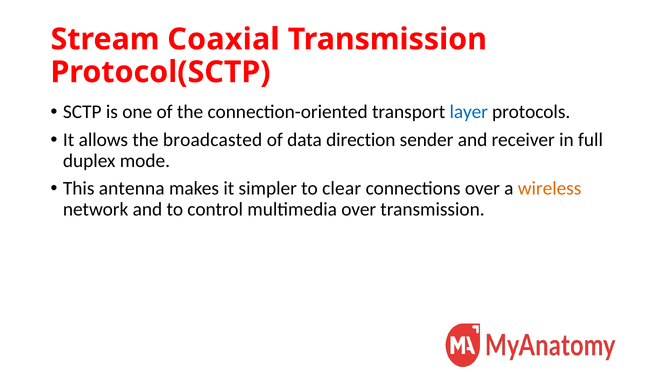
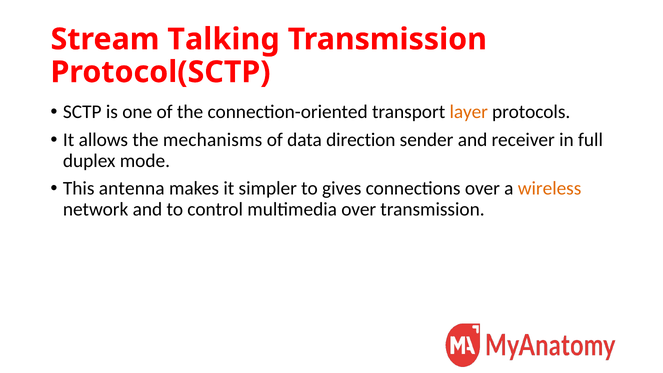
Coaxial: Coaxial -> Talking (224, 39)
layer colour: blue -> orange (469, 112)
broadcasted: broadcasted -> mechanisms (213, 140)
clear: clear -> gives (342, 189)
